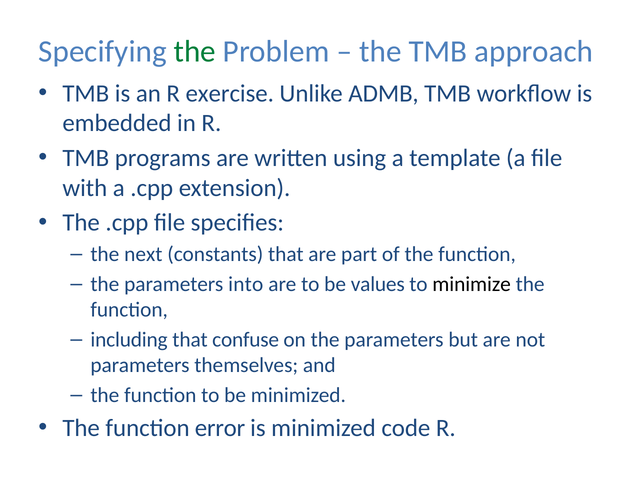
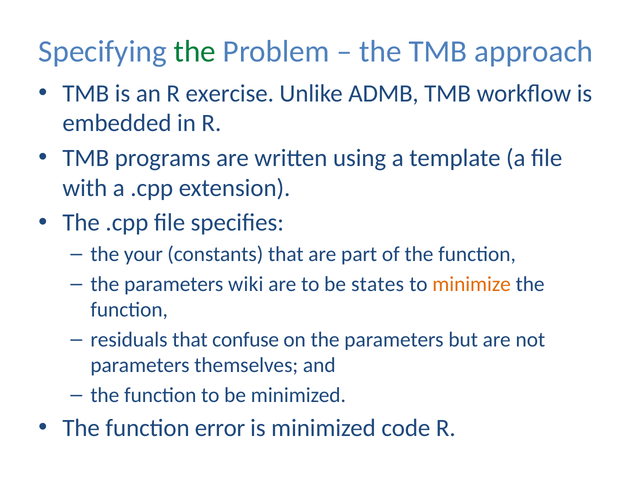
next: next -> your (143, 254)
into: into -> wiki (246, 284)
values: values -> states (378, 284)
minimize colour: black -> orange (472, 284)
including: including -> residuals (129, 340)
